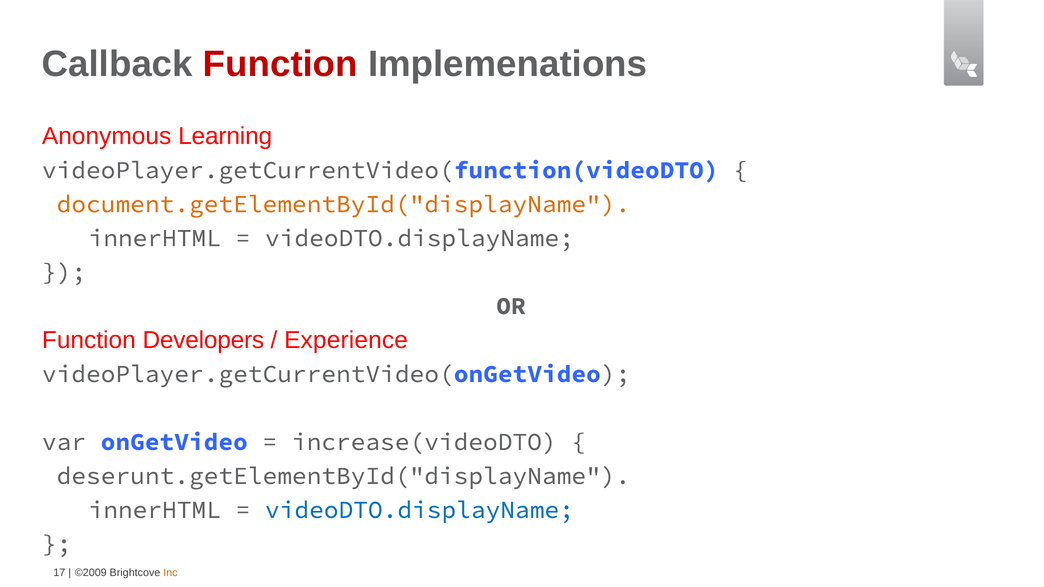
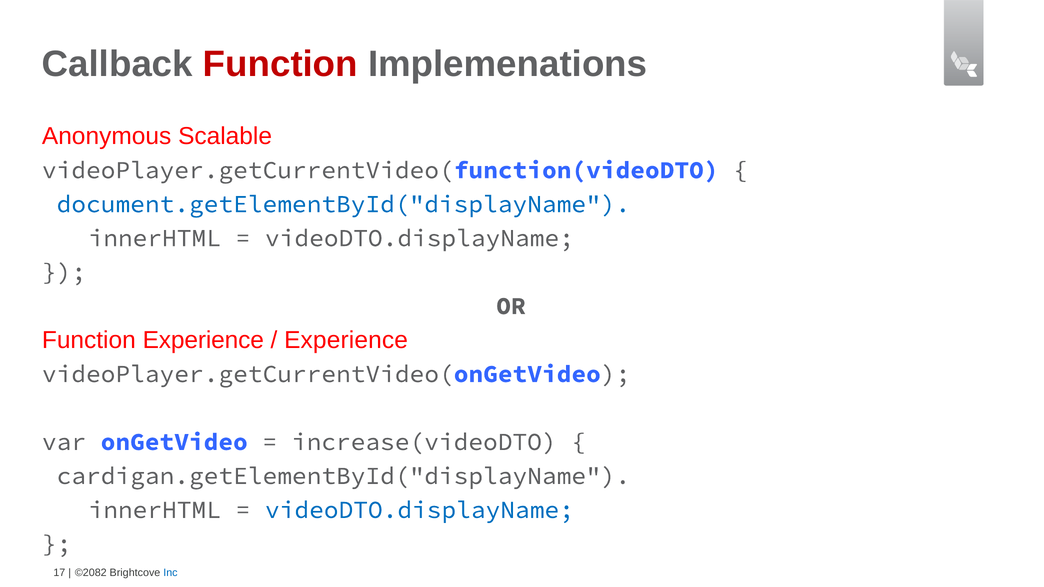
Learning: Learning -> Scalable (225, 136)
document.getElementById("displayName colour: orange -> blue (343, 204)
Function Developers: Developers -> Experience (203, 340)
deserunt.getElementById("displayName: deserunt.getElementById("displayName -> cardigan.getElementById("displayName (343, 476)
©2009: ©2009 -> ©2082 (91, 573)
Inc colour: orange -> blue (170, 573)
